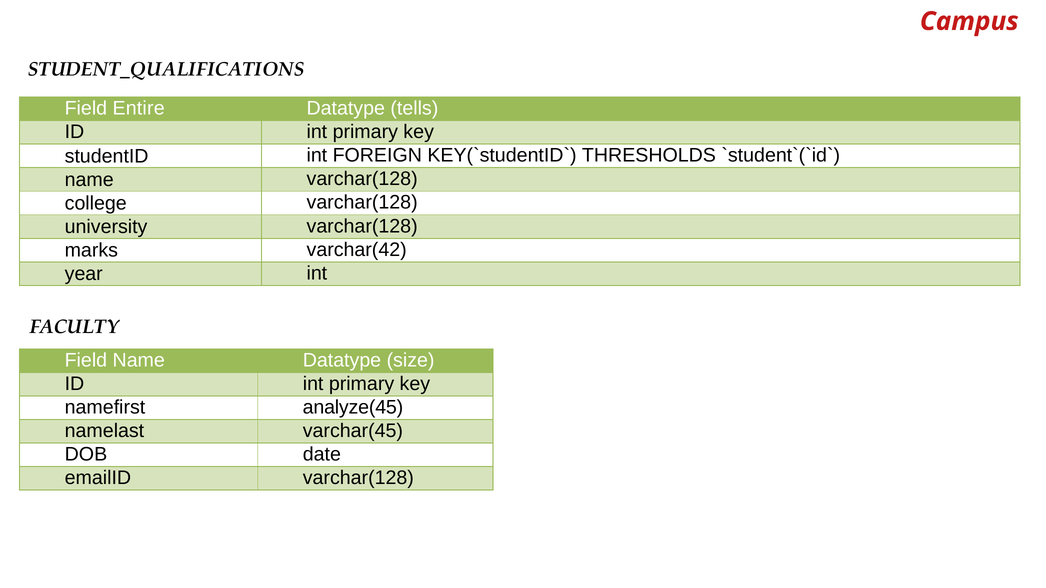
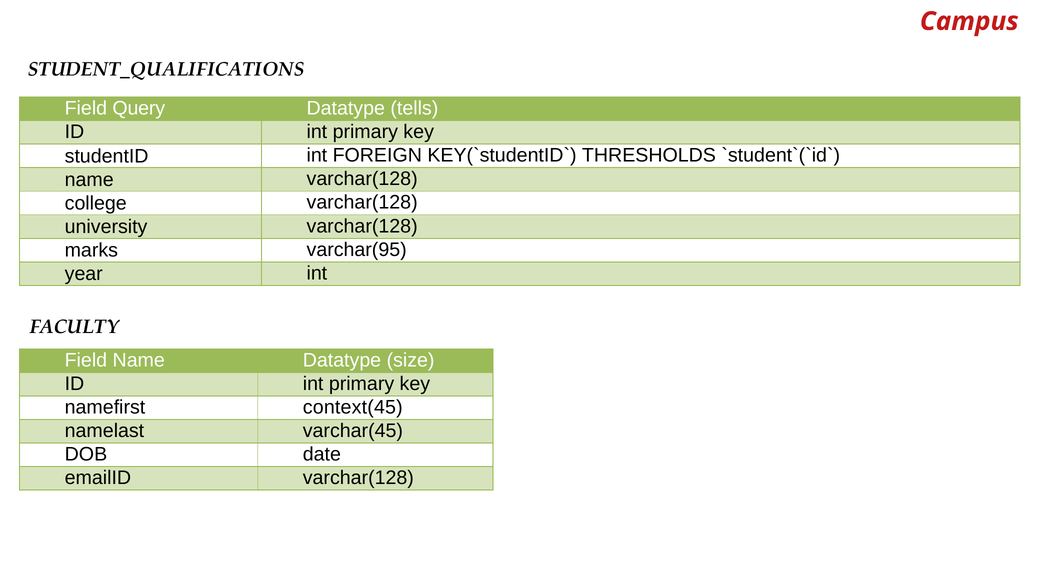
Entire: Entire -> Query (139, 108)
varchar(42: varchar(42 -> varchar(95 (357, 250)
analyze(45: analyze(45 -> context(45 (353, 408)
